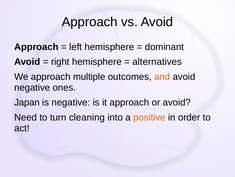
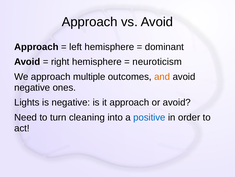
alternatives: alternatives -> neuroticism (157, 62)
Japan: Japan -> Lights (27, 102)
positive colour: orange -> blue (149, 117)
